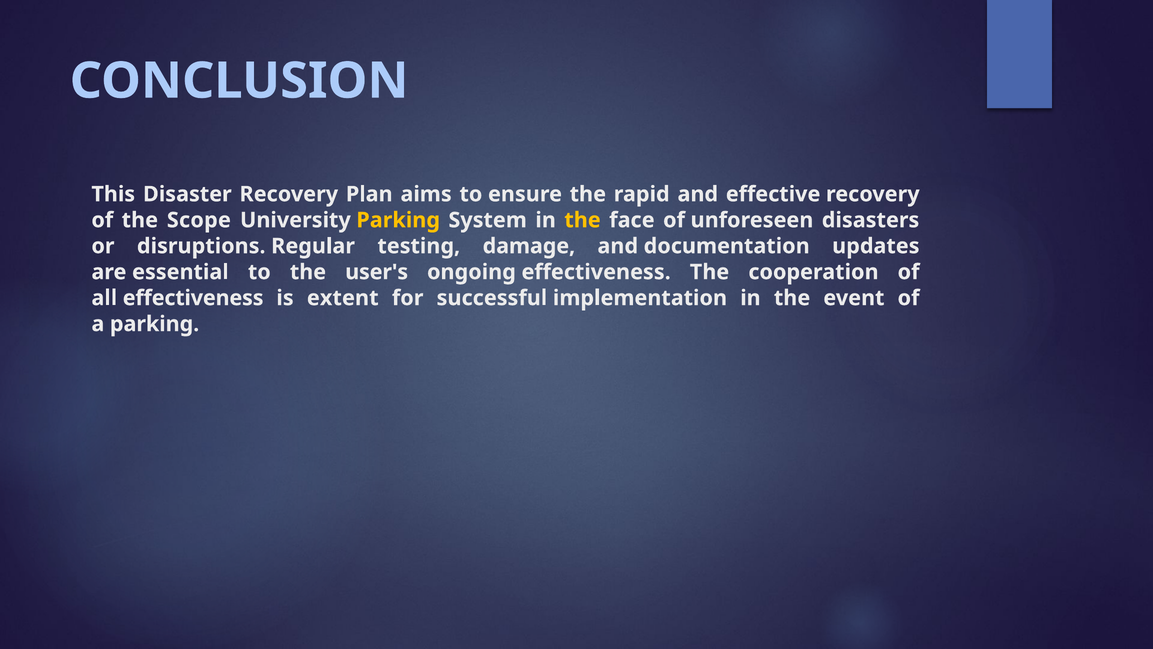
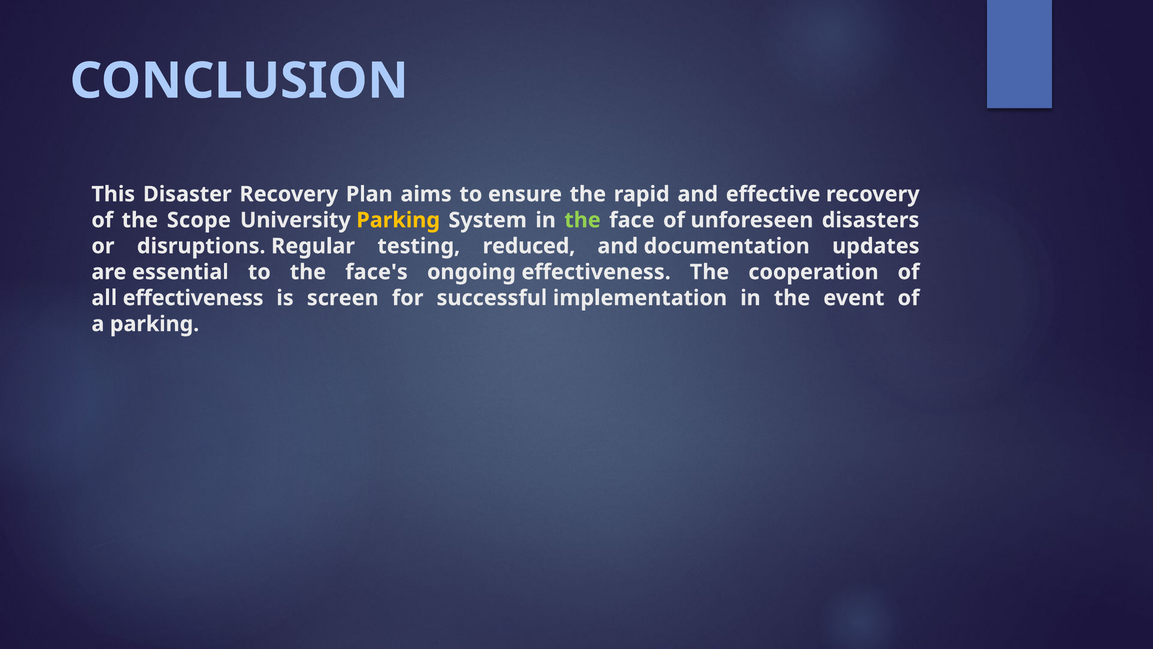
the colour: yellow -> light green (583, 220)
damage: damage -> reduced (529, 246)
user's: user's -> face's (376, 272)
extent: extent -> screen (343, 298)
